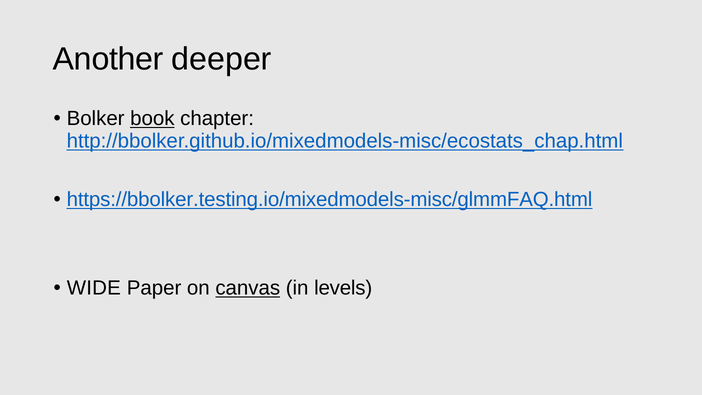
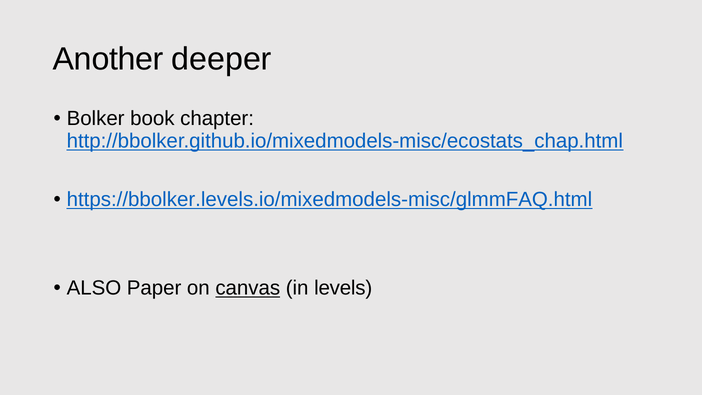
book underline: present -> none (152, 119)
https://bbolker.testing.io/mixedmodels-misc/glmmFAQ.html: https://bbolker.testing.io/mixedmodels-misc/glmmFAQ.html -> https://bbolker.levels.io/mixedmodels-misc/glmmFAQ.html (329, 200)
WIDE: WIDE -> ALSO (94, 288)
